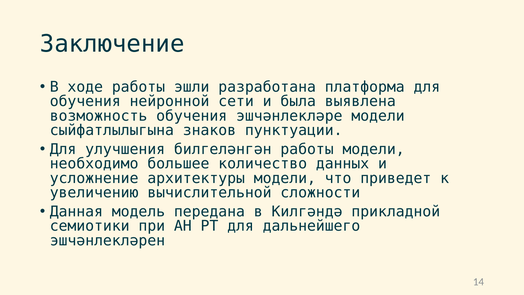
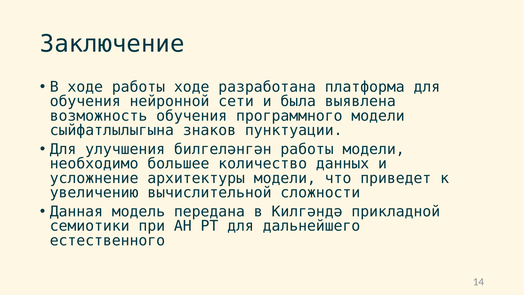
работы эшли: эшли -> ходе (192, 87)
эшчәнлекләре: эшчәнлекләре -> программного (289, 116)
эшчәнлекләрен: эшчәнлекләрен -> естественного (107, 240)
